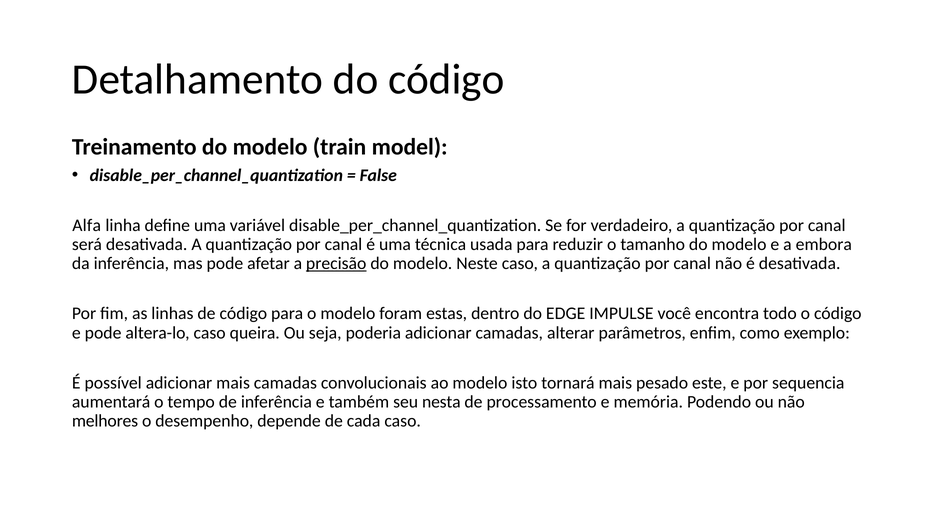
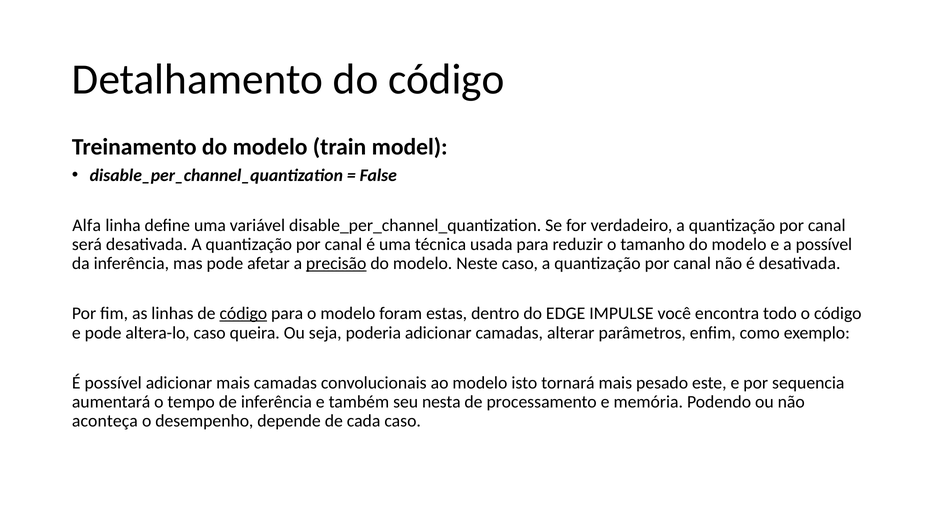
a embora: embora -> possível (824, 244)
código underline: none -> present (243, 314)
melhores: melhores -> aconteça (105, 421)
